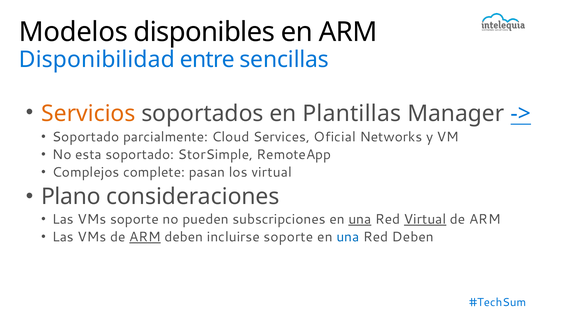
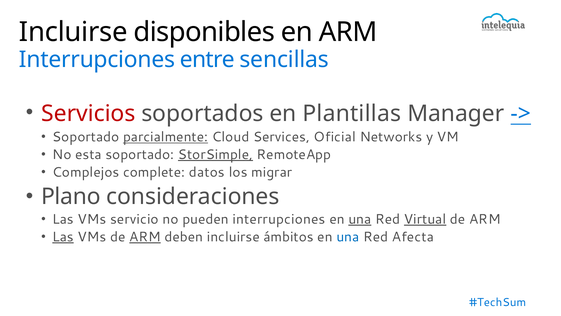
Modelos: Modelos -> Incluirse (73, 32)
Disponibilidad: Disponibilidad -> Interrupciones (97, 59)
Servicios colour: orange -> red (88, 114)
parcialmente underline: none -> present (166, 137)
StorSimple underline: none -> present (215, 154)
pasan: pasan -> datos (207, 172)
los virtual: virtual -> migrar (272, 172)
VMs soporte: soporte -> servicio (134, 219)
pueden subscripciones: subscripciones -> interrupciones (279, 219)
Las underline: none -> present (63, 236)
incluirse soporte: soporte -> ámbitos (289, 236)
Red Deben: Deben -> Afecta (413, 236)
